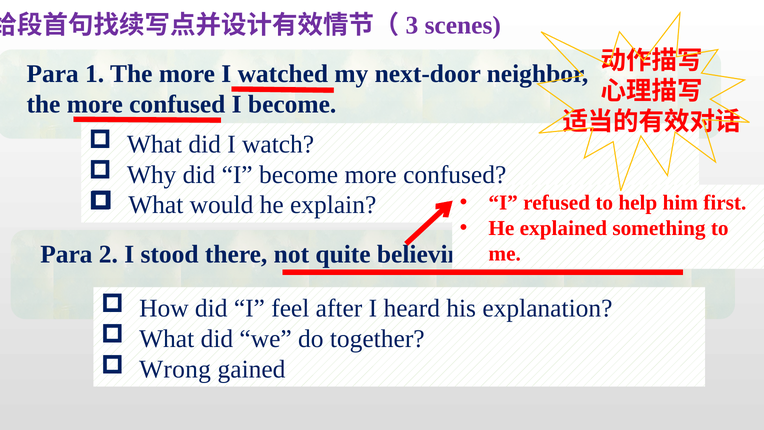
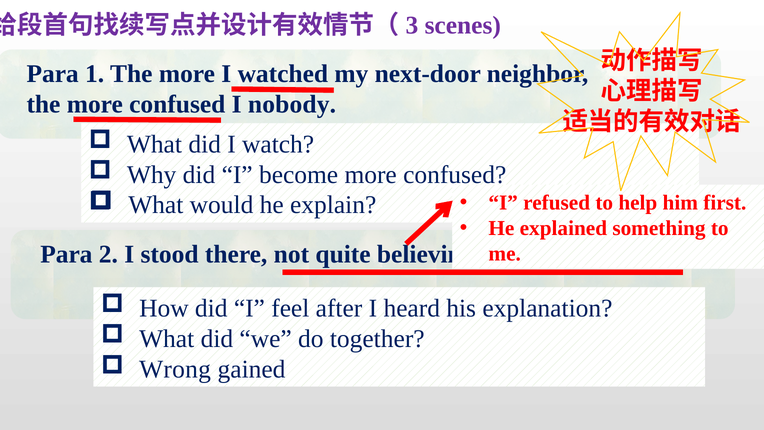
become: become -> nobody (292, 104)
